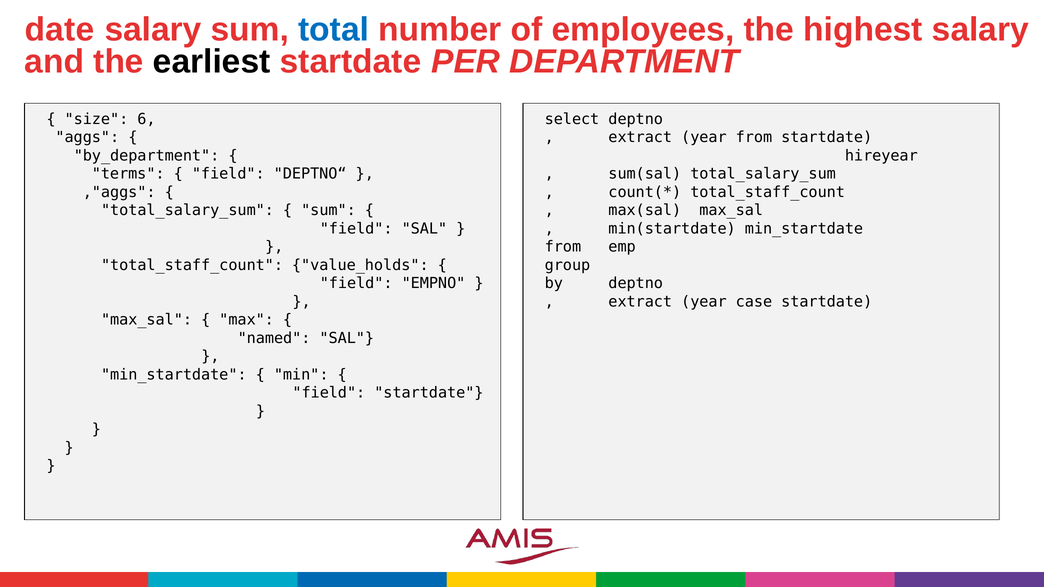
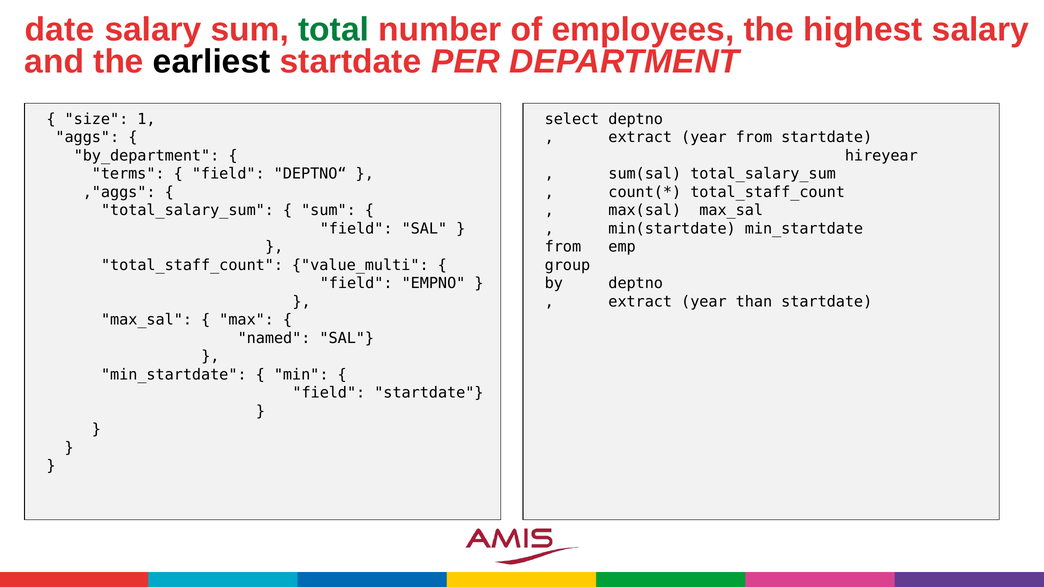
total colour: blue -> green (334, 30)
6: 6 -> 1 (146, 119)
value_holds: value_holds -> value_multi (360, 265)
case: case -> than (754, 302)
